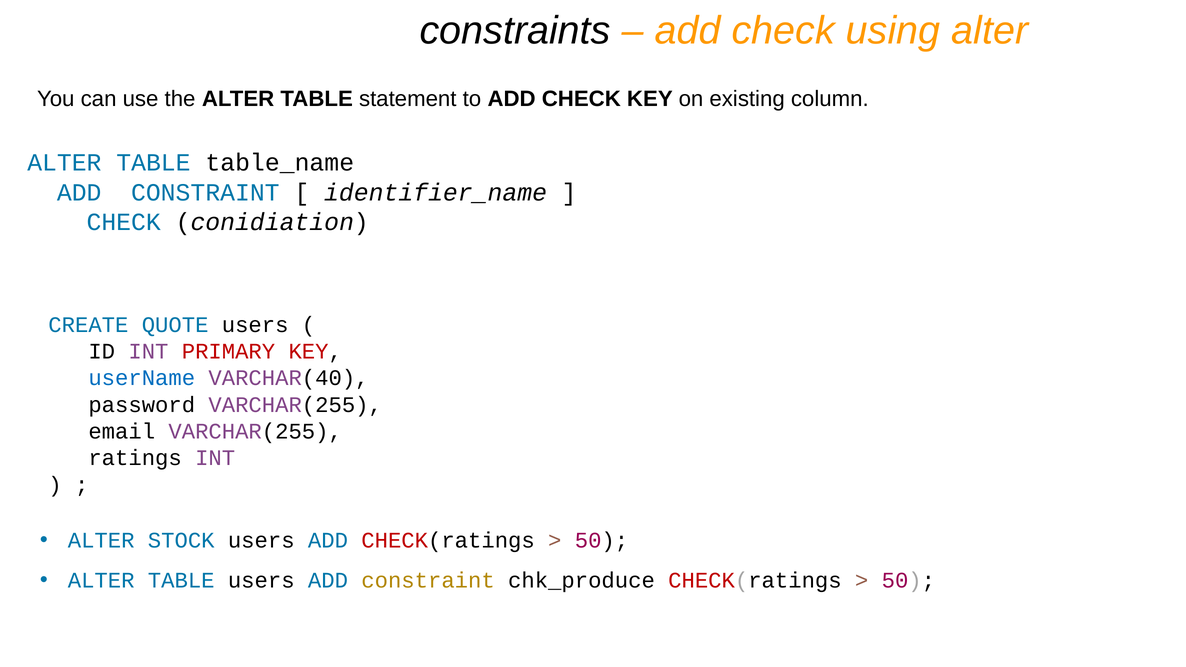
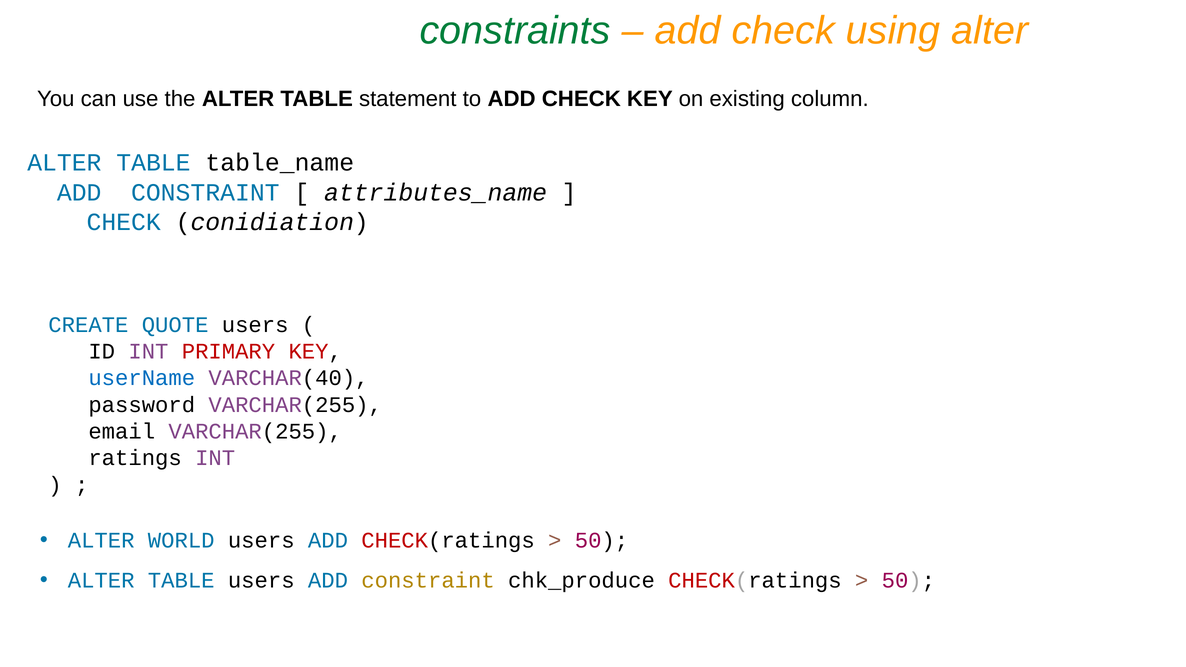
constraints colour: black -> green (515, 31)
identifier_name: identifier_name -> attributes_name (436, 192)
STOCK: STOCK -> WORLD (181, 541)
